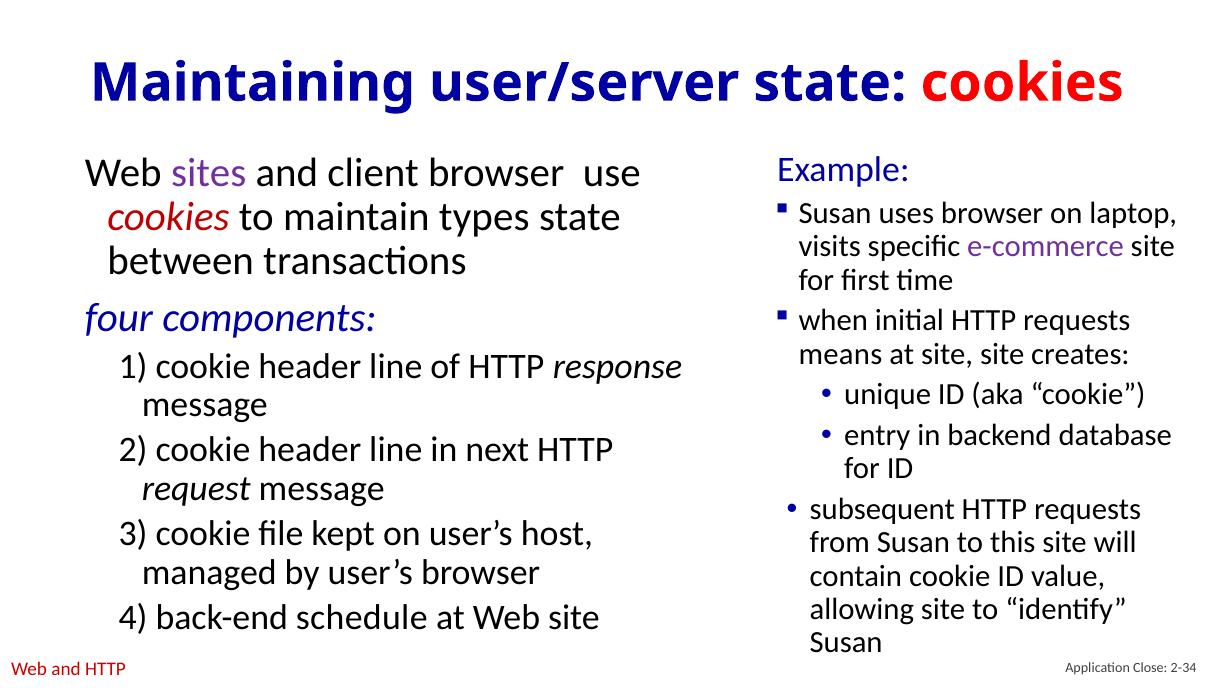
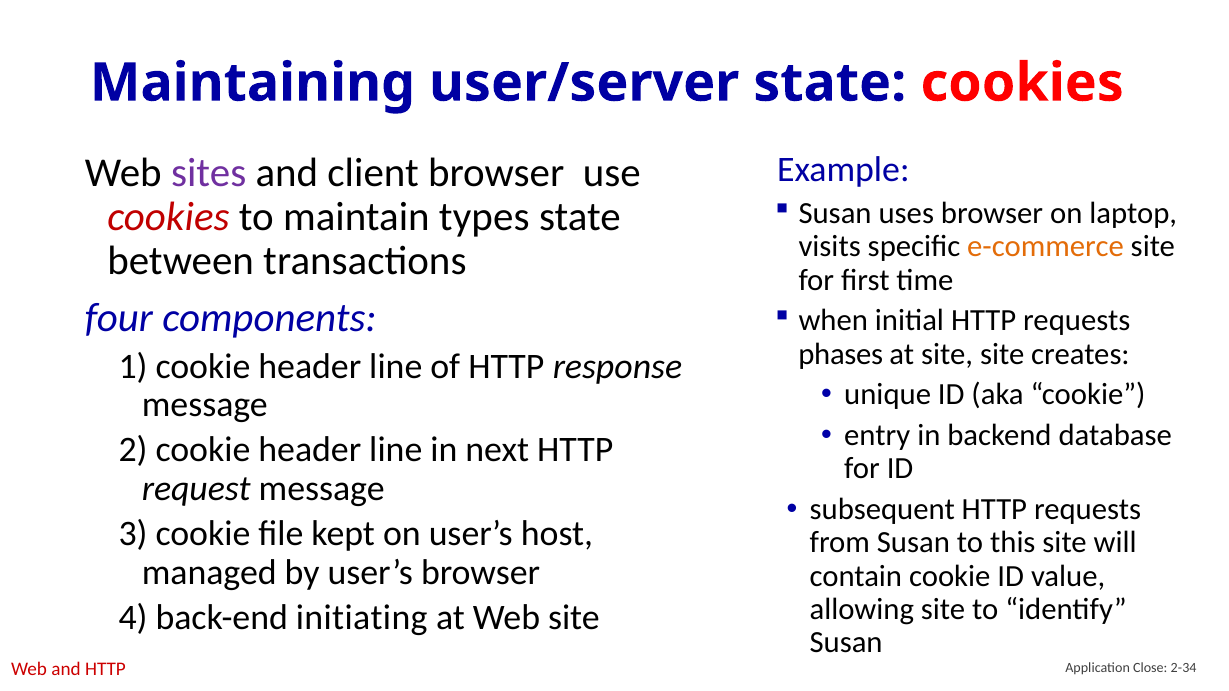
e-commerce colour: purple -> orange (1046, 247)
means: means -> phases (841, 354)
schedule: schedule -> initiating (362, 618)
